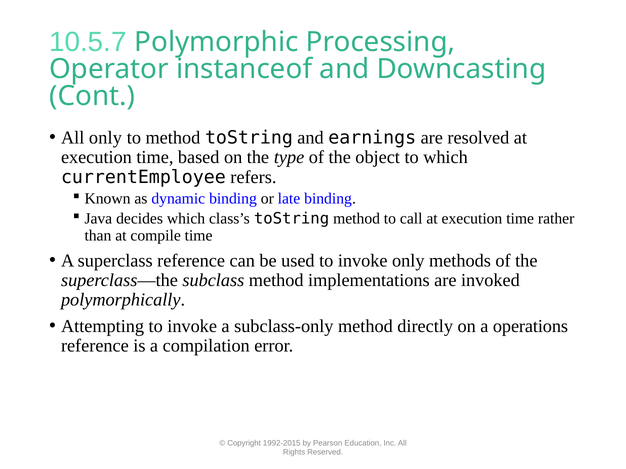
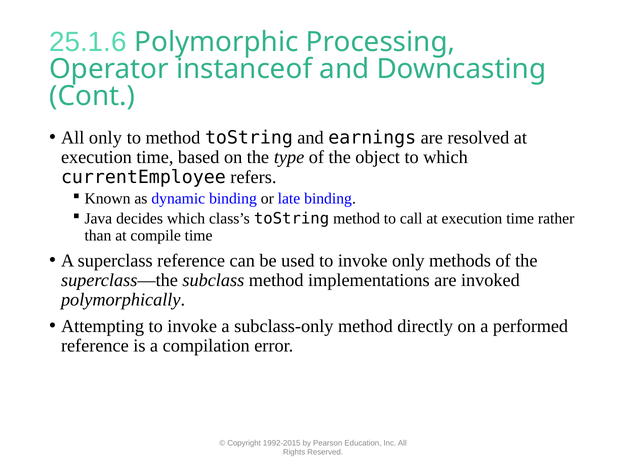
10.5.7: 10.5.7 -> 25.1.6 (88, 42)
operations: operations -> performed (530, 326)
